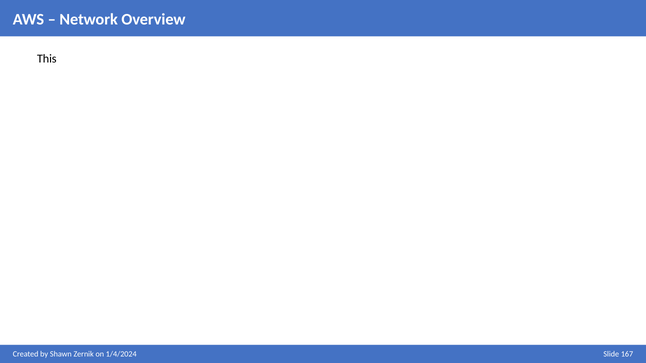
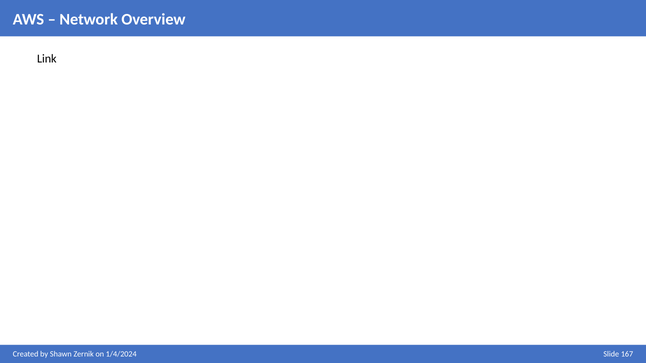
This: This -> Link (47, 59)
